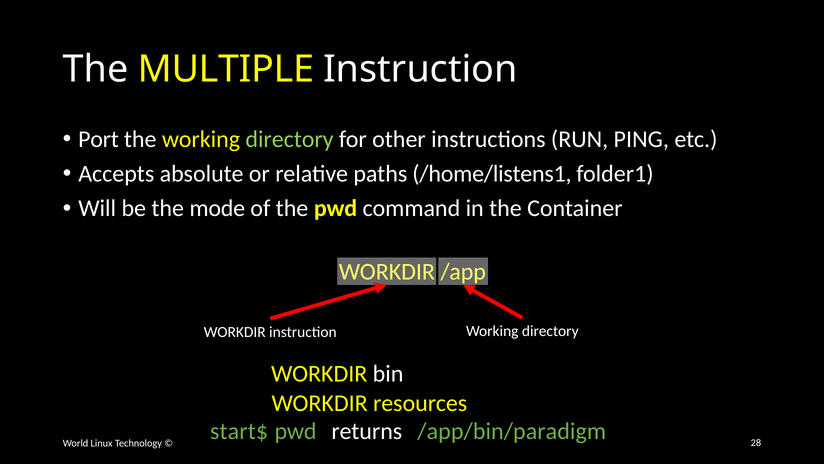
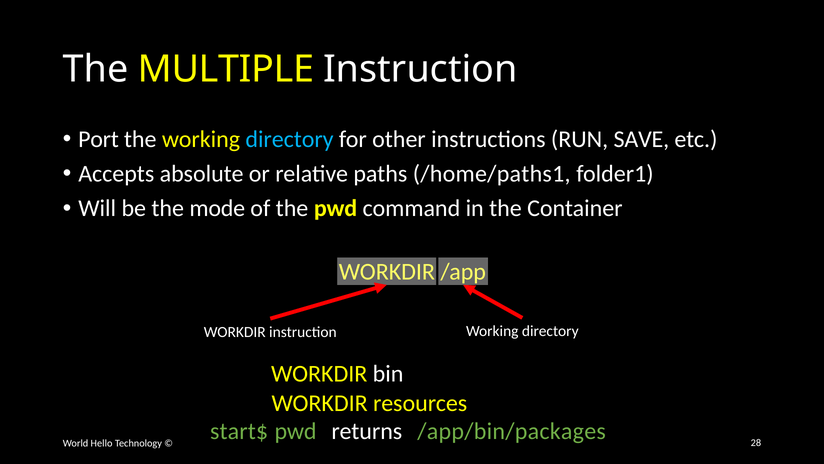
directory colour: light green -> light blue (290, 139)
PING: PING -> SAVE (641, 139)
/home/listens1: /home/listens1 -> /home/paths1 (492, 174)
/app/bin/paradigm: /app/bin/paradigm -> /app/bin/packages (512, 431)
Linux: Linux -> Hello (102, 443)
